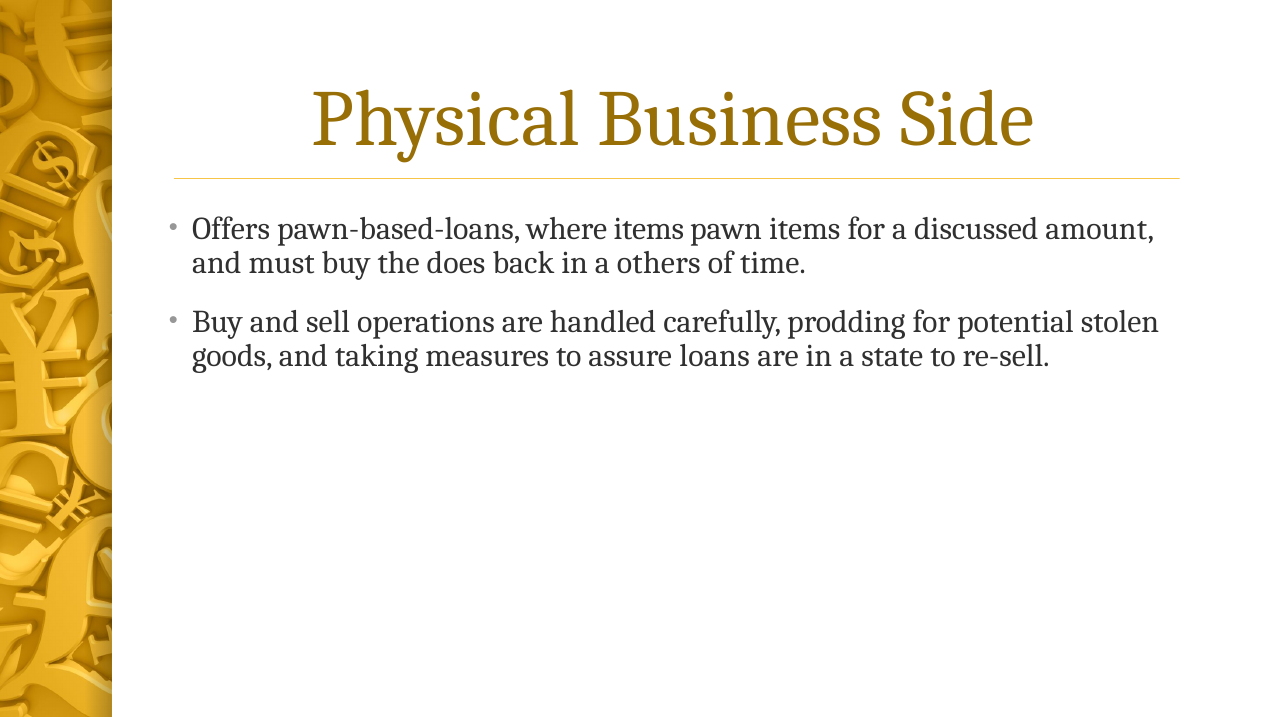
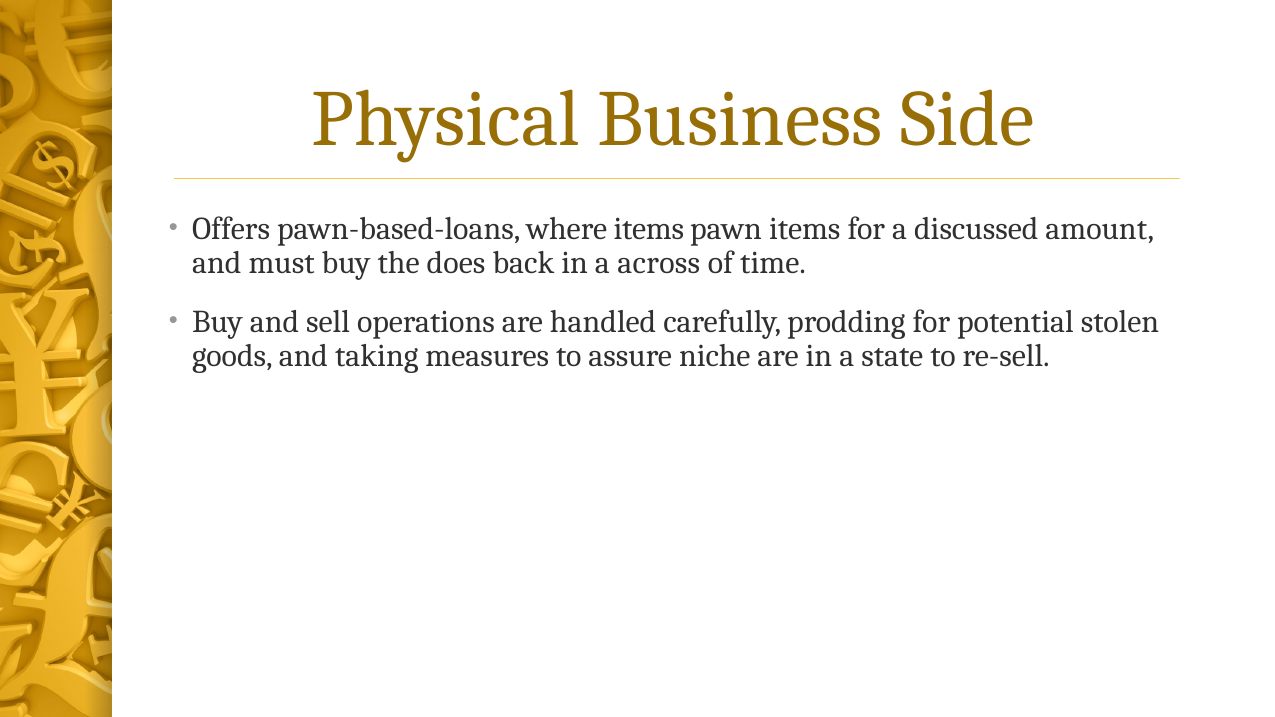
others: others -> across (659, 263)
loans: loans -> niche (715, 356)
